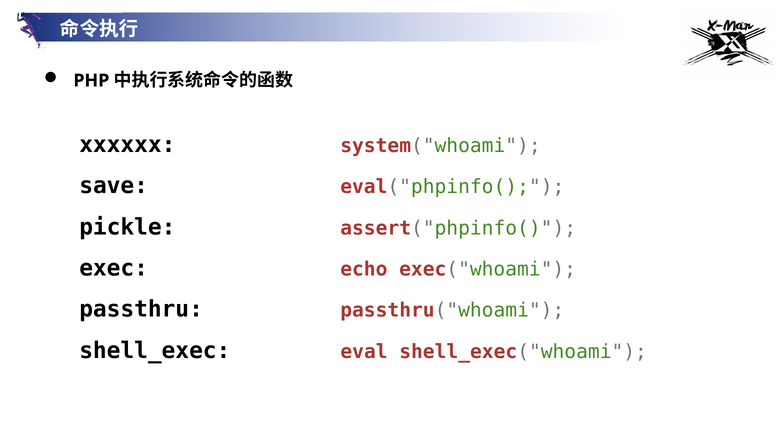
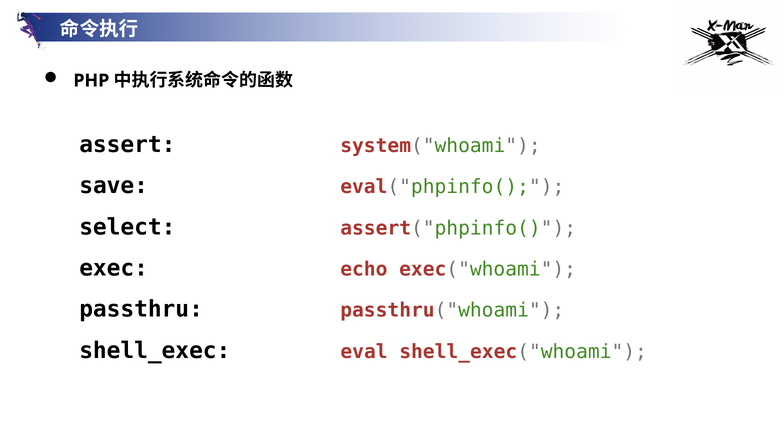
xxxxxx: xxxxxx -> assert (127, 145)
pickle: pickle -> select (127, 227)
